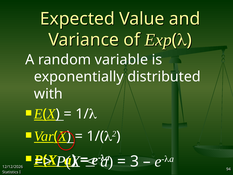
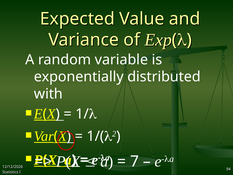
3: 3 -> 7 (134, 161)
